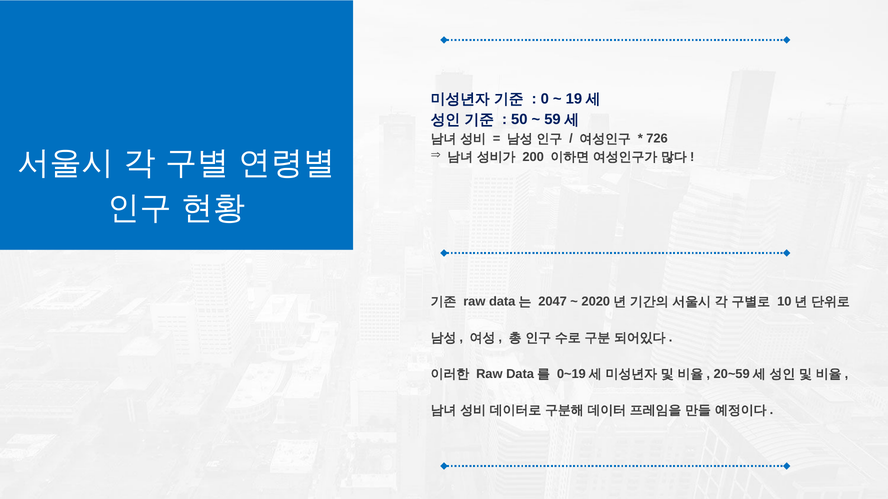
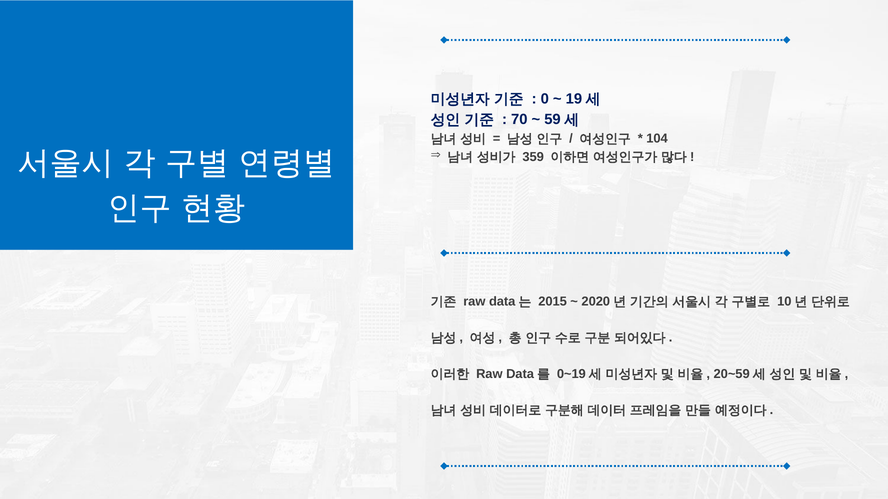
50: 50 -> 70 (519, 120)
726: 726 -> 104 (657, 139)
200: 200 -> 359 (533, 157)
2047: 2047 -> 2015 (553, 302)
